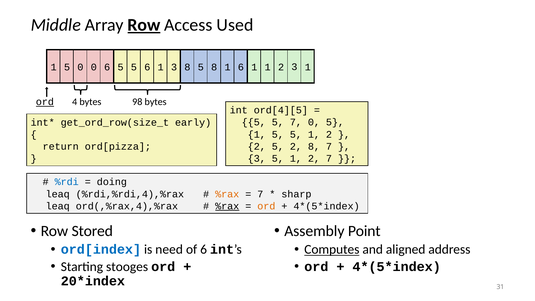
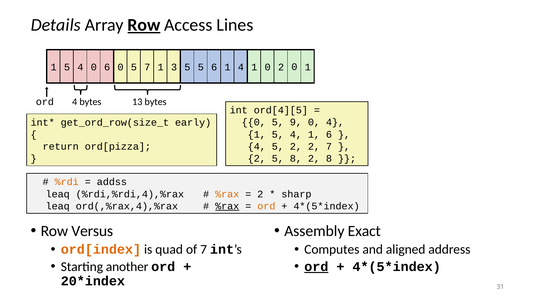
Middle: Middle -> Details (56, 25)
Used: Used -> Lines (235, 25)
0: 0 -> 4 (80, 67)
6 5: 5 -> 0 (121, 67)
5 6: 6 -> 7 (147, 67)
3 8: 8 -> 5 (187, 67)
5 8: 8 -> 6 (214, 67)
6: 6 -> 4 (241, 67)
1 1: 1 -> 0 (268, 67)
2 3: 3 -> 0 (294, 67)
98: 98 -> 13 (137, 102)
ord underline: present -> none (45, 102)
5: 5 -> 0 (254, 122)
5 7: 7 -> 9 (296, 122)
0 5: 5 -> 4 (335, 122)
5: 5 -> 4 (296, 134)
2: 2 -> 6 (329, 134)
2: 2 -> 4 (257, 146)
2 8: 8 -> 2 (314, 146)
3: 3 -> 2 (257, 158)
1: 1 -> 8 (296, 158)
2 7: 7 -> 8 (329, 158)
%rdi colour: blue -> orange (67, 182)
doing: doing -> addss (112, 182)
7: 7 -> 2 (260, 194)
Point: Point -> Exact (364, 231)
Stored: Stored -> Versus (92, 231)
ord[index colour: blue -> orange (101, 249)
need: need -> quad (169, 249)
of 6: 6 -> 7 (204, 249)
Computes underline: present -> none (332, 249)
stooges: stooges -> another (127, 267)
ord underline: none -> present (316, 267)
